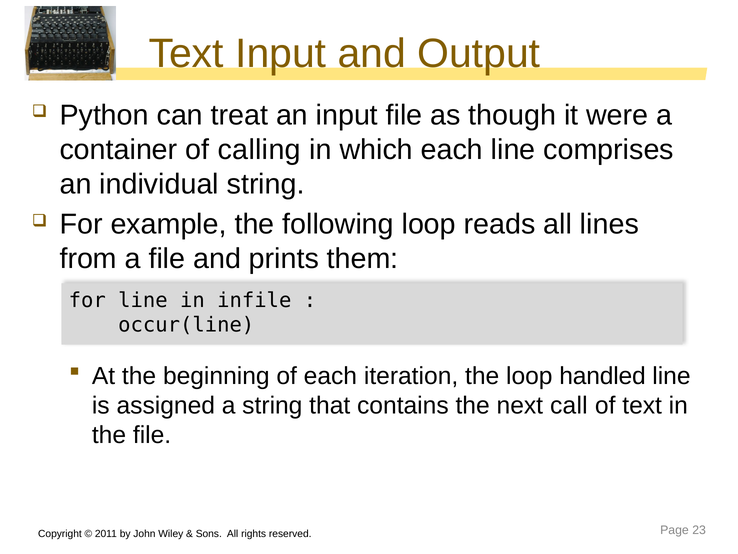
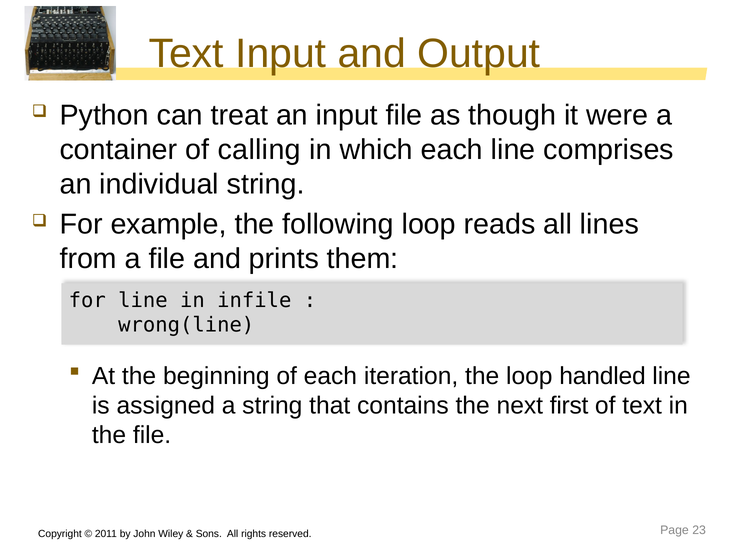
occur(line: occur(line -> wrong(line (186, 325)
call: call -> first (569, 405)
